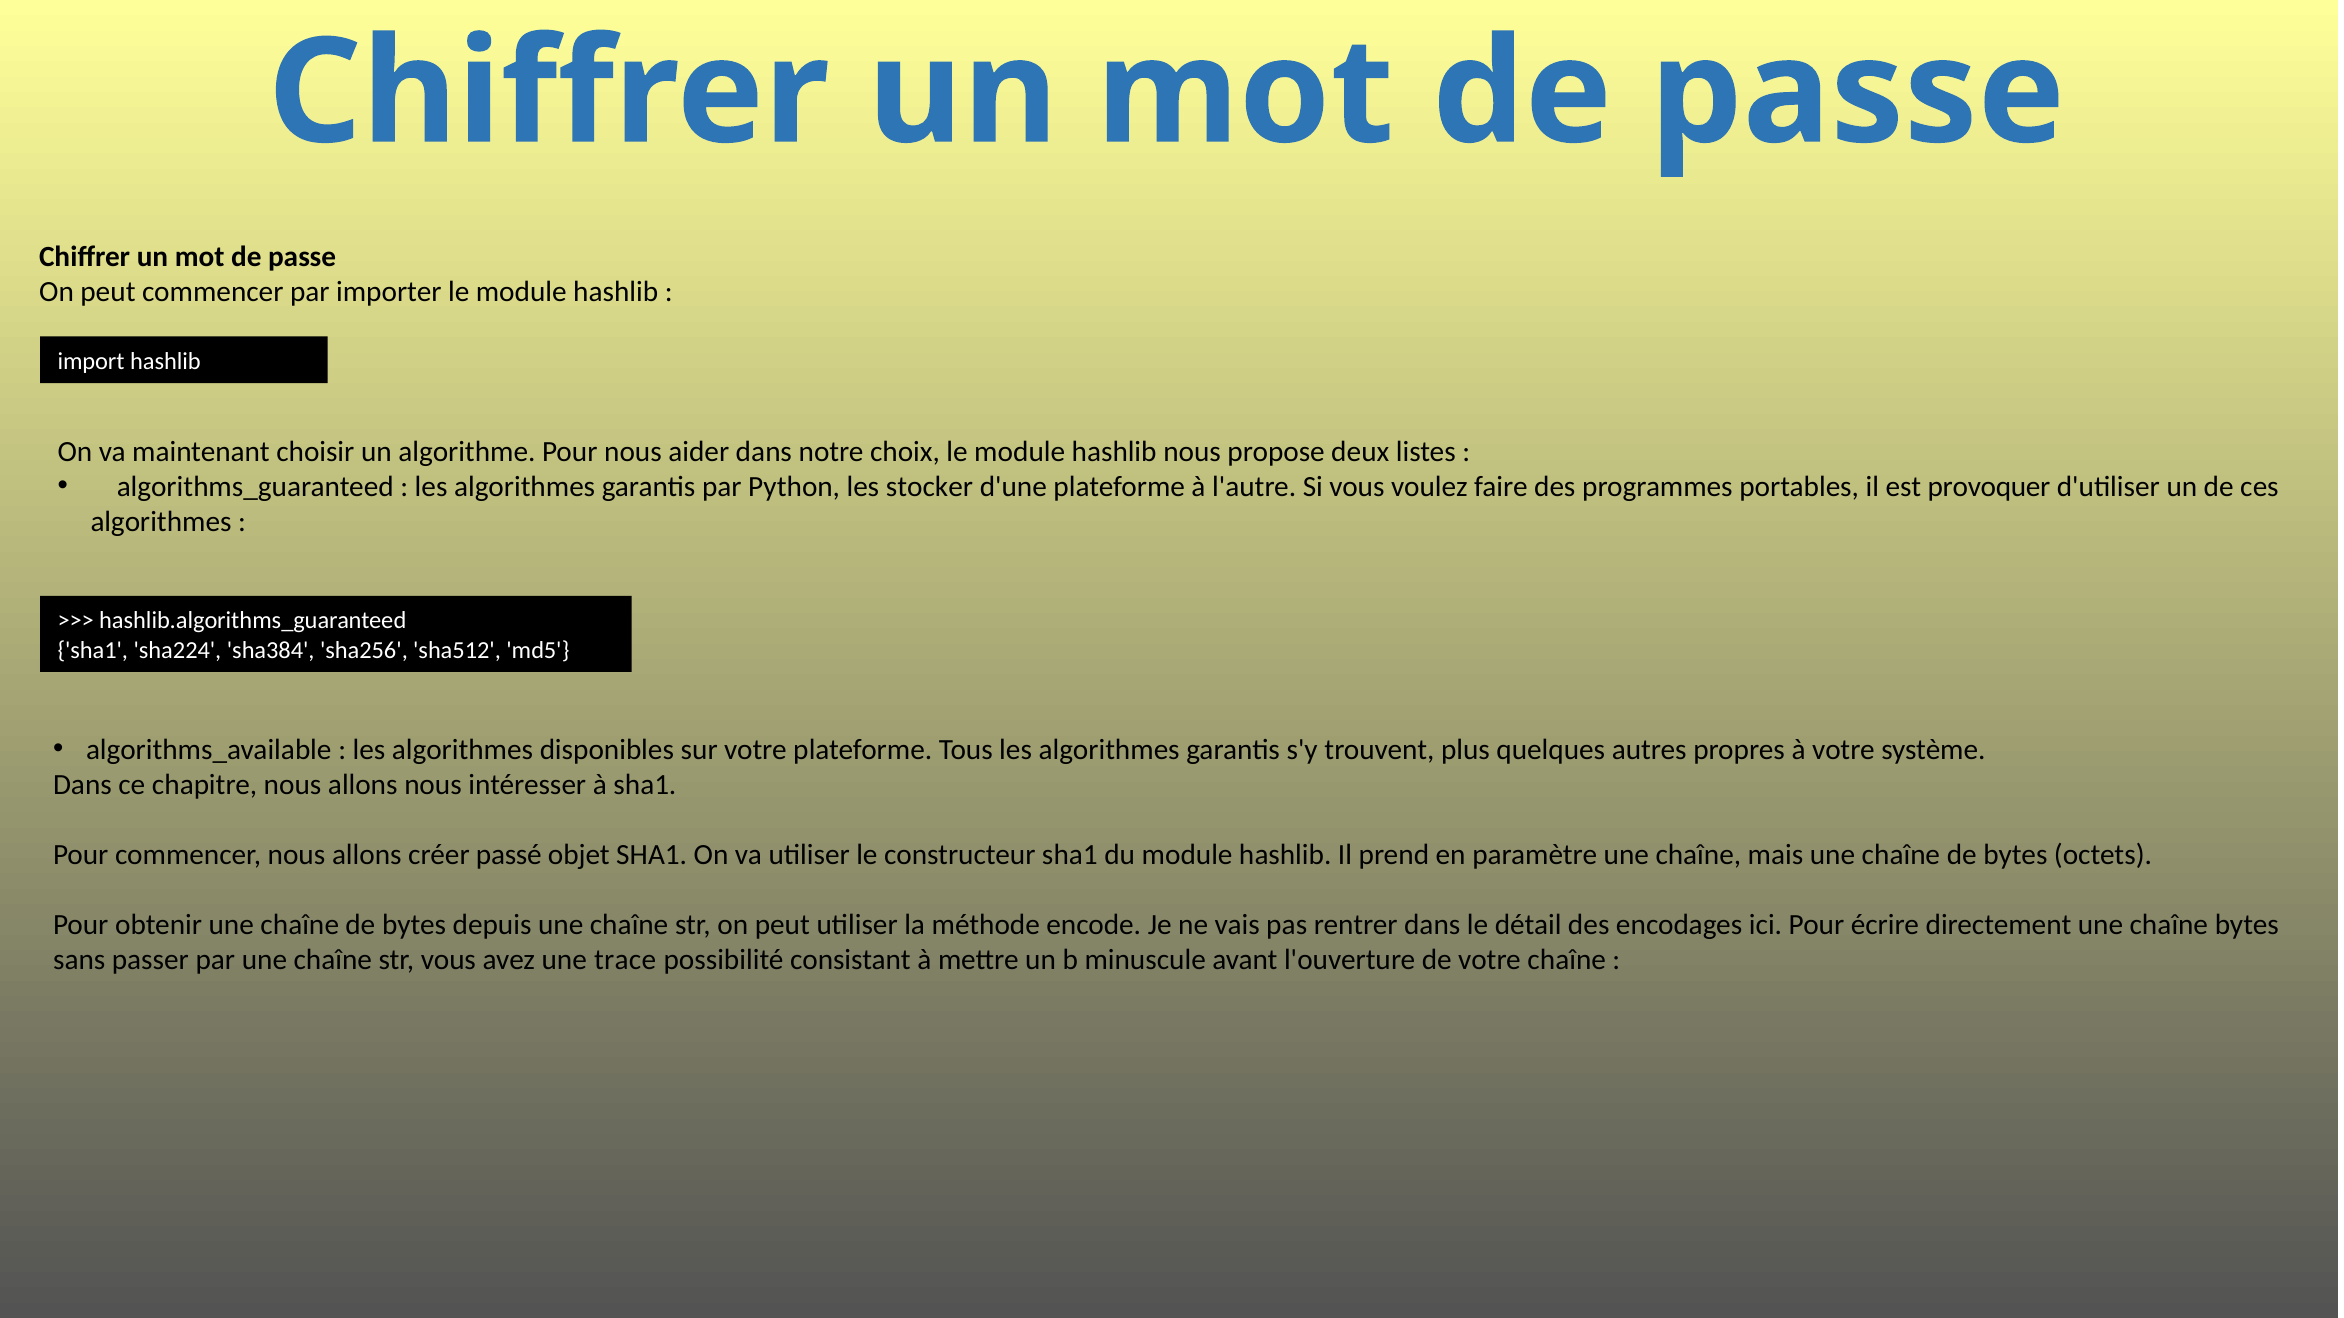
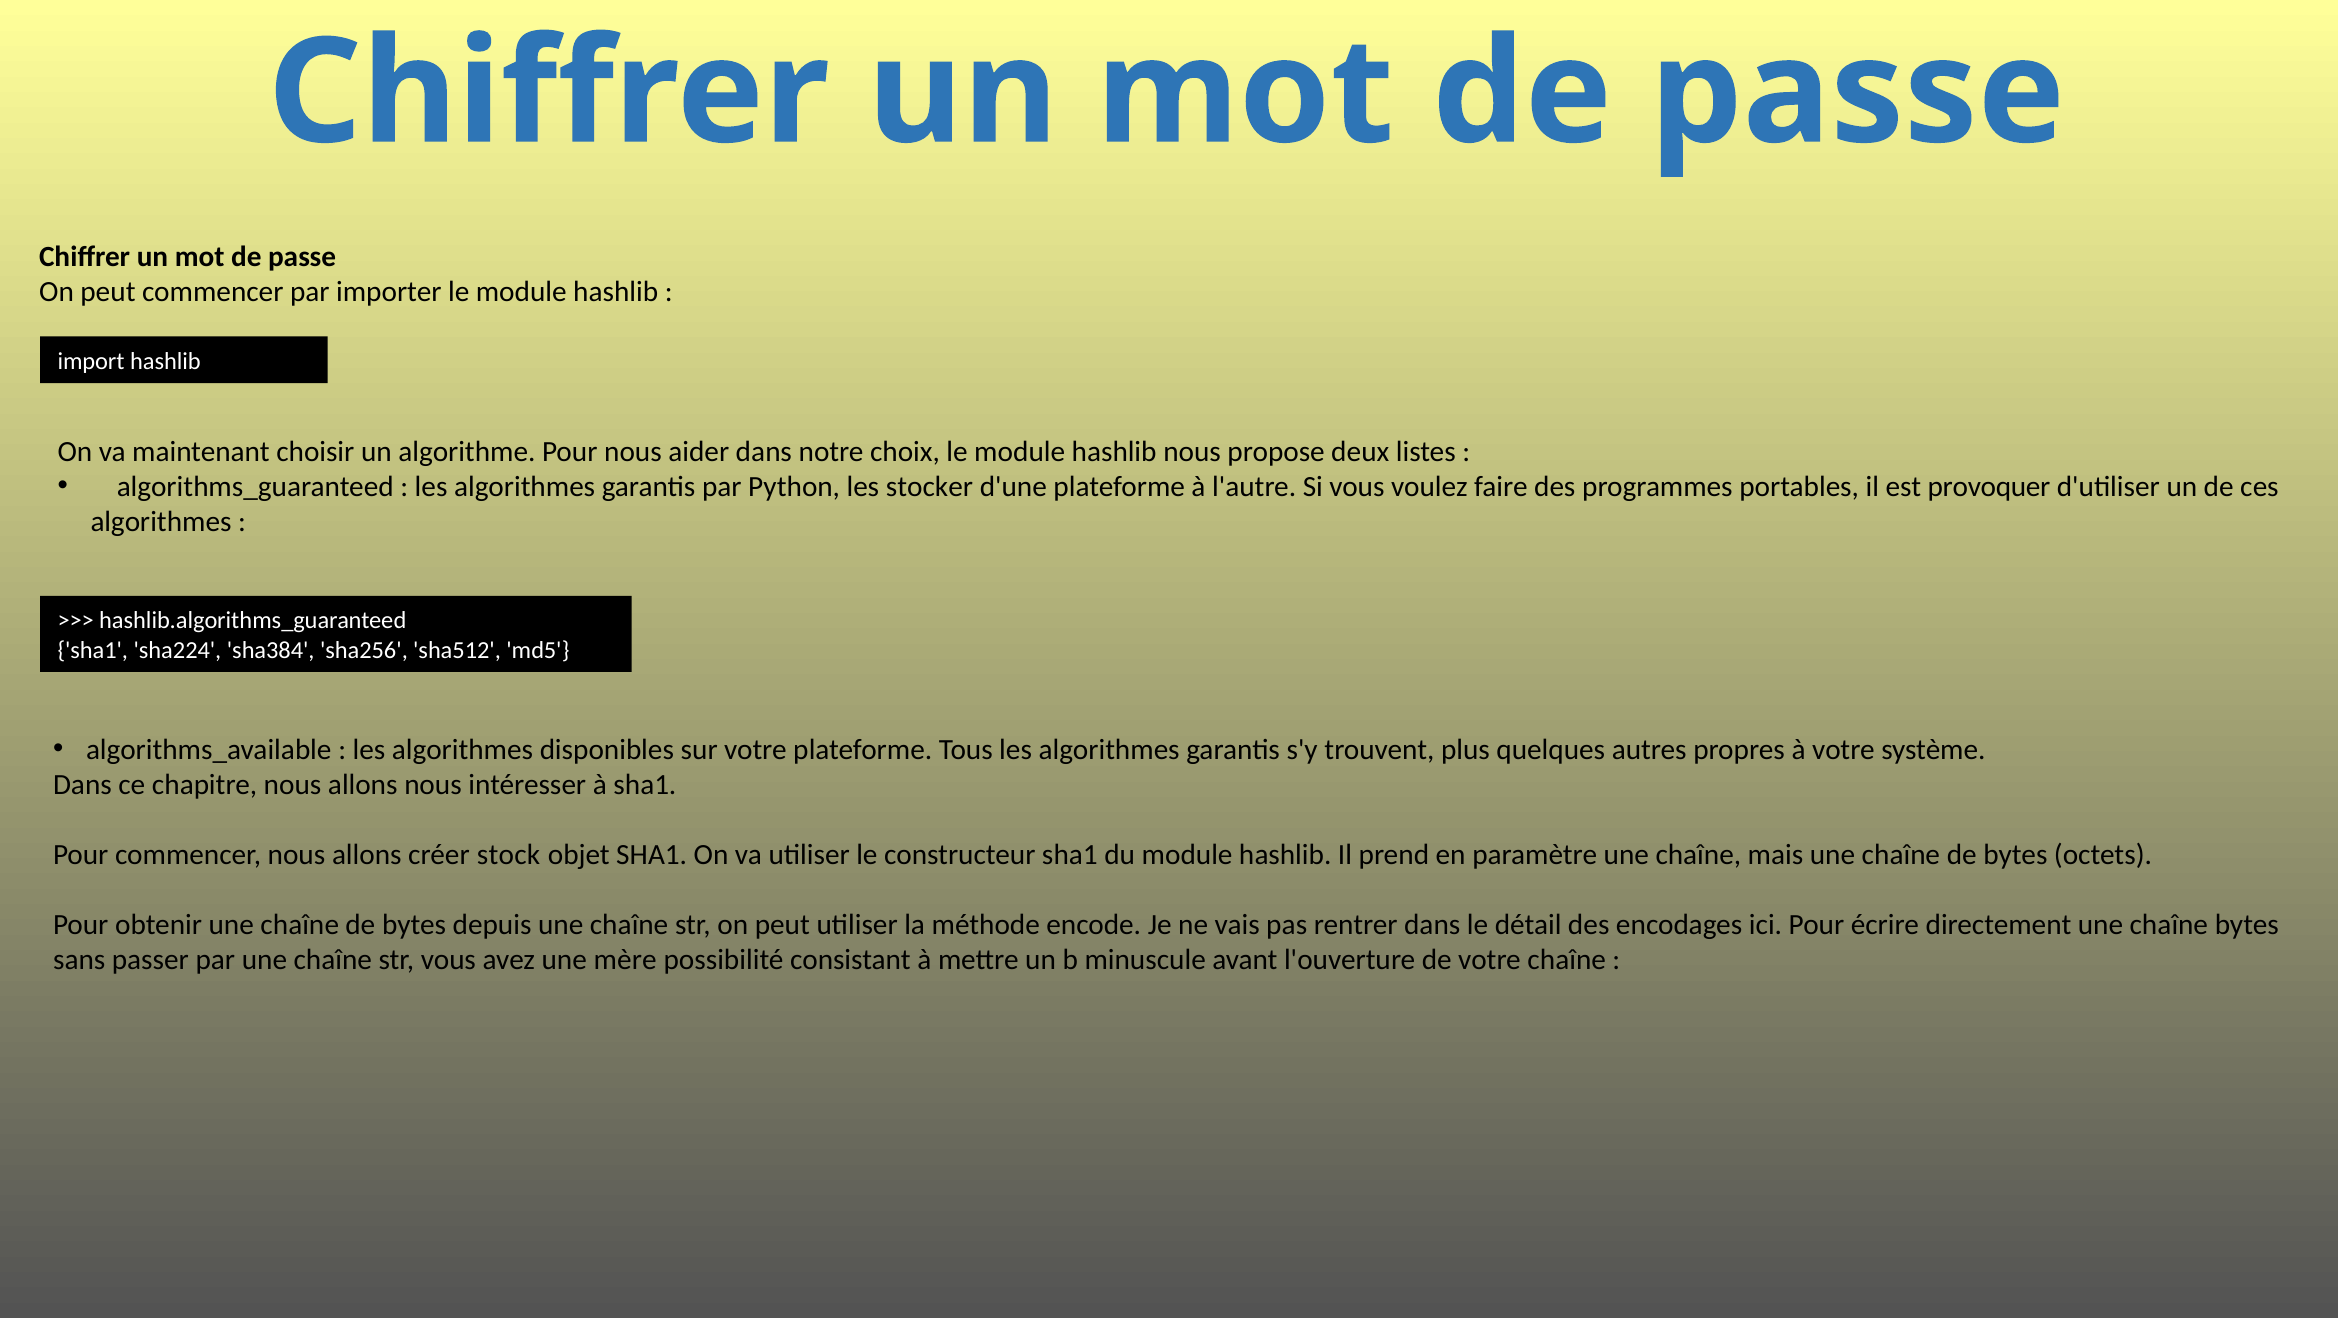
passé: passé -> stock (509, 855)
trace: trace -> mère (625, 961)
